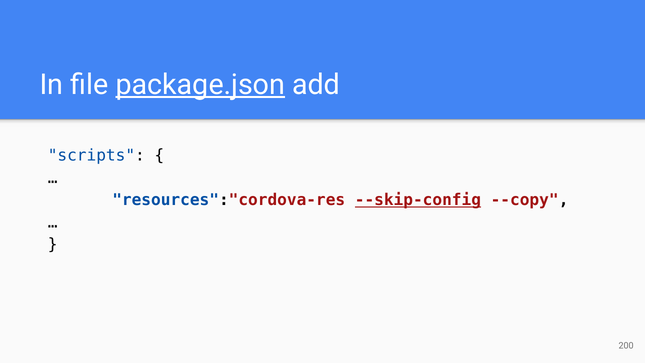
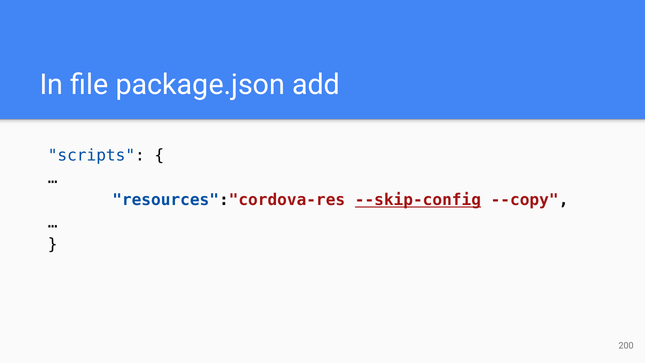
package.json underline: present -> none (200, 85)
